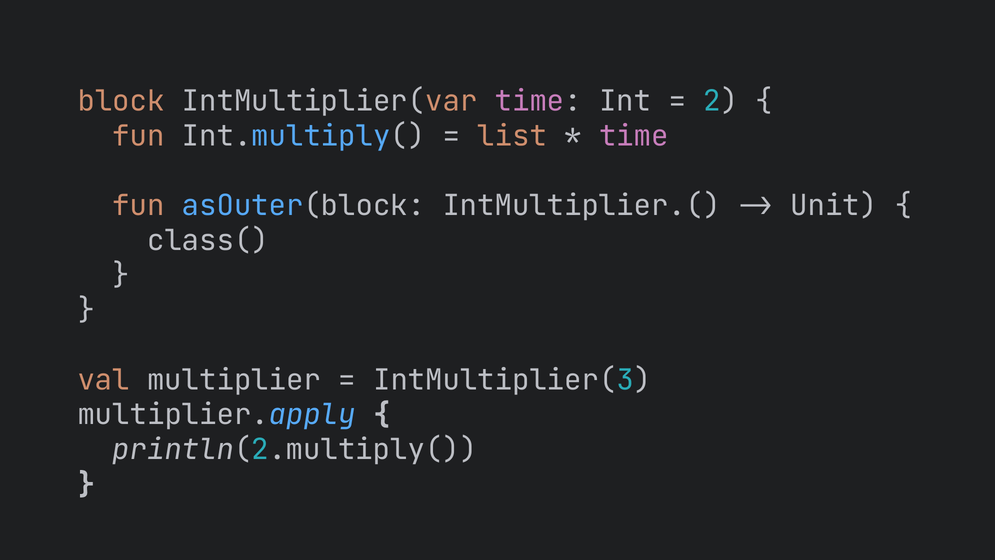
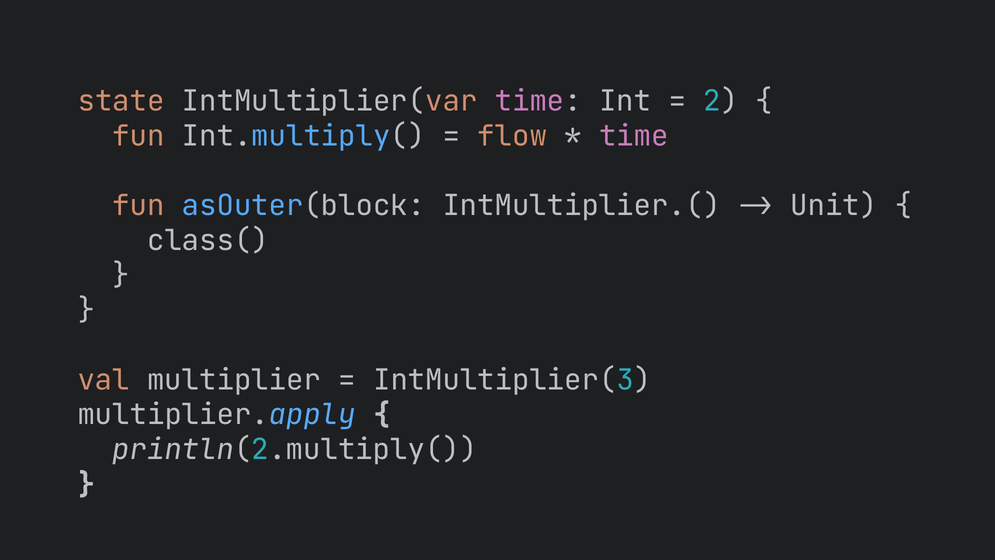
block: block -> state (121, 101)
list: list -> flow (512, 136)
